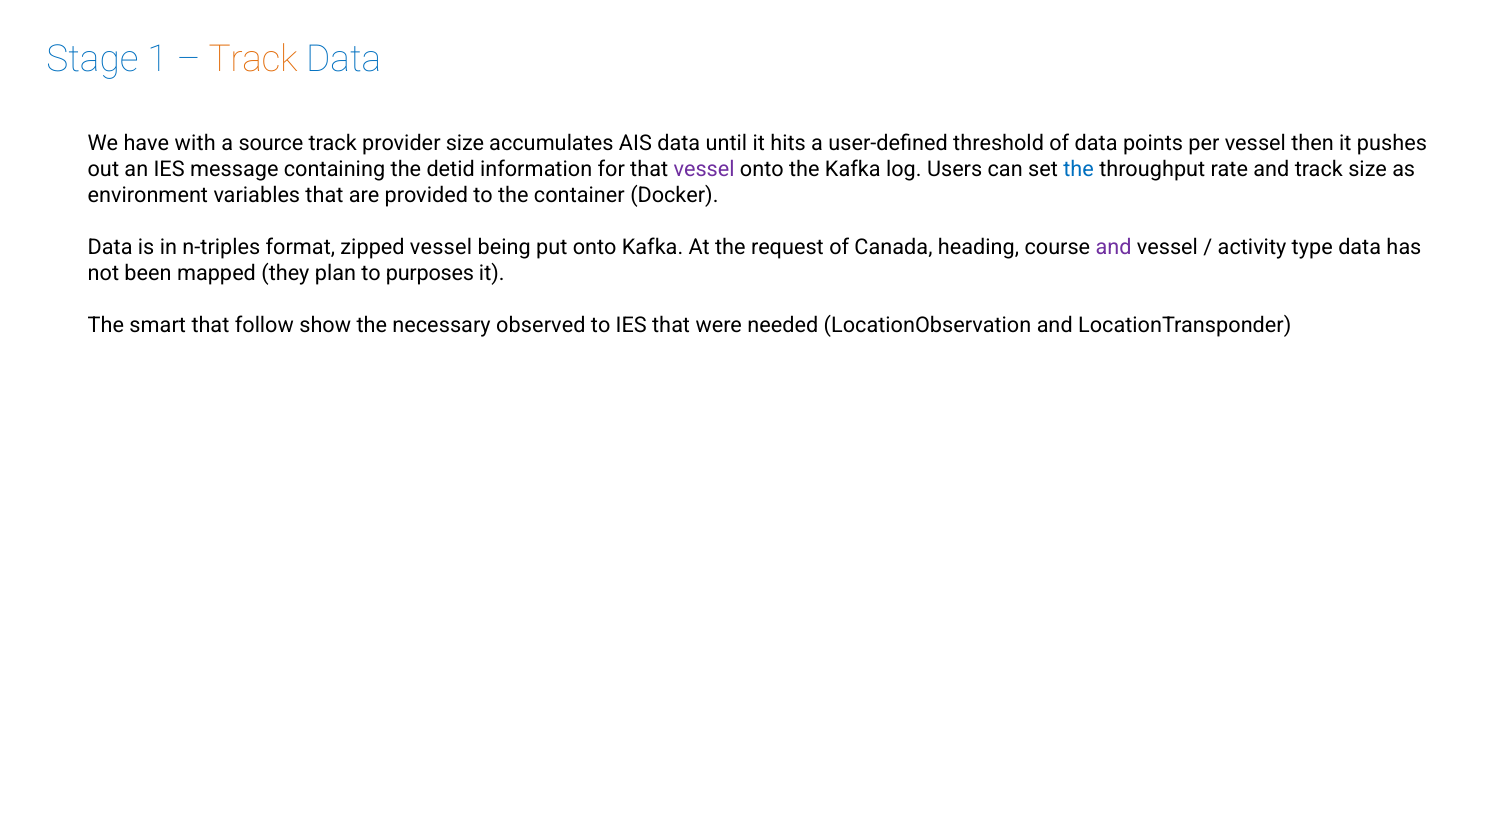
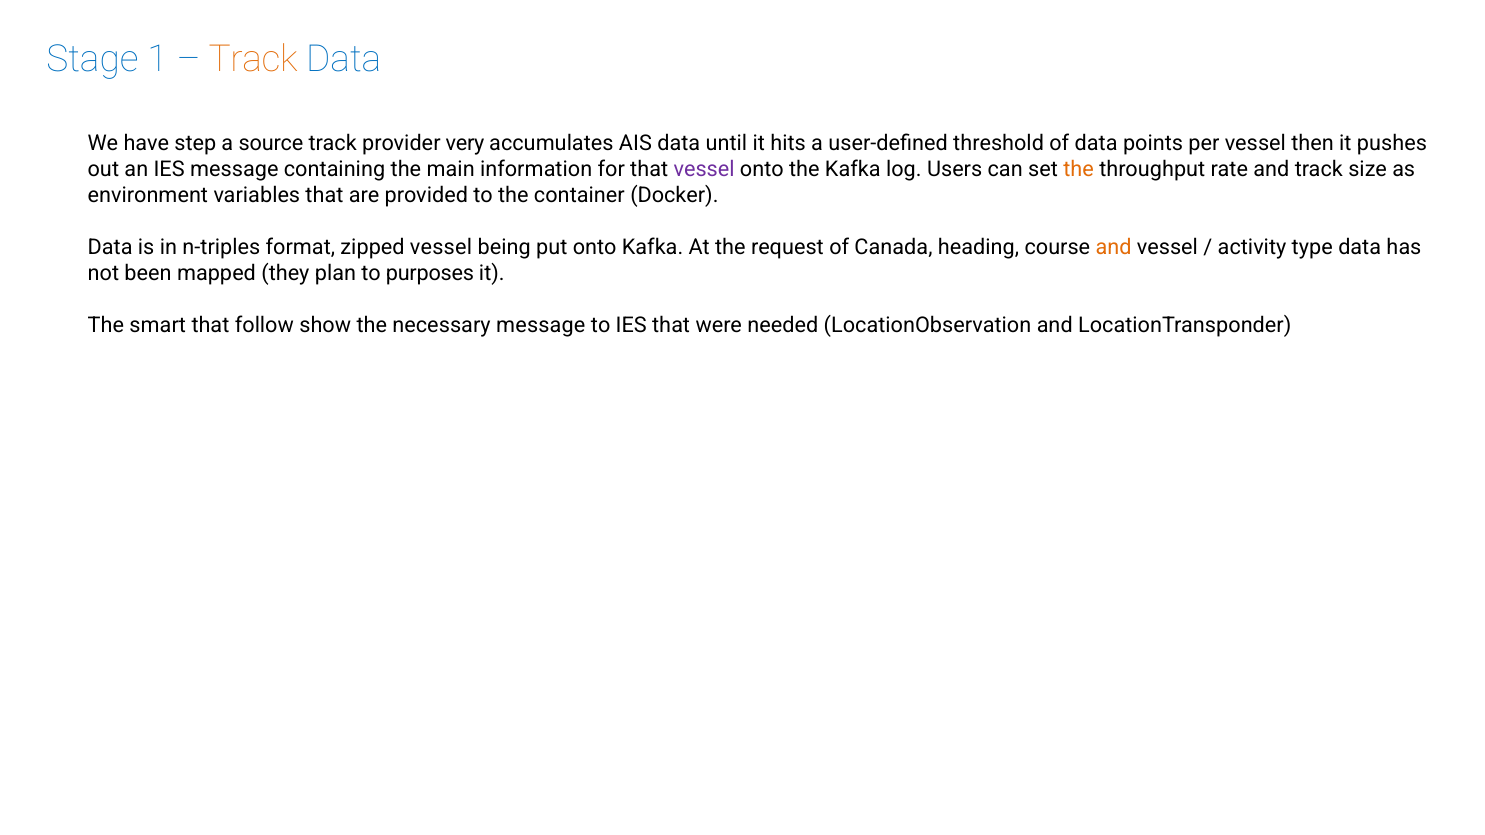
with: with -> step (195, 144)
provider size: size -> very (465, 144)
detid: detid -> main (451, 170)
the colour: blue -> orange (1079, 170)
and colour: purple -> orange (1113, 248)
necessary observed: observed -> message (541, 326)
